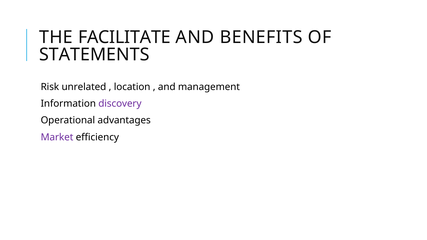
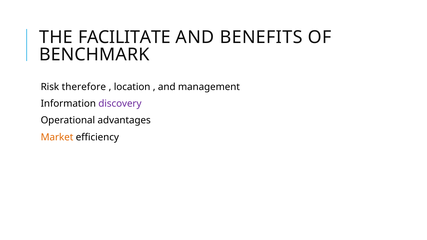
STATEMENTS: STATEMENTS -> BENCHMARK (94, 55)
unrelated: unrelated -> therefore (84, 87)
Market colour: purple -> orange (57, 137)
